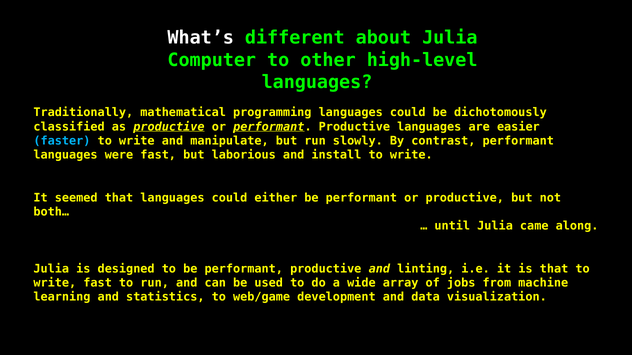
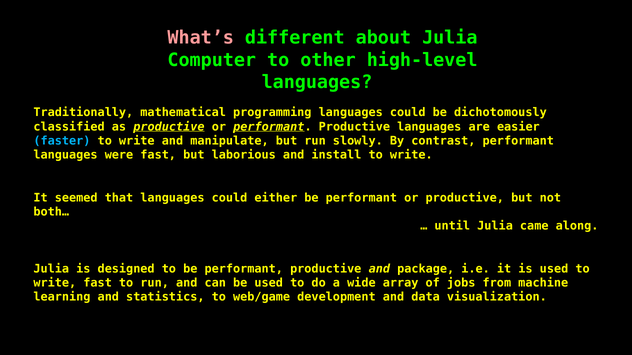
What’s colour: white -> pink (201, 38)
linting: linting -> package (426, 269)
is that: that -> used (554, 269)
